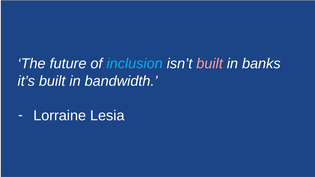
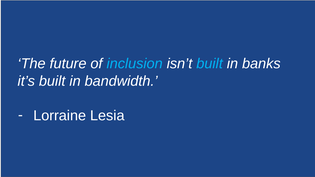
built colour: pink -> light blue (210, 64)
